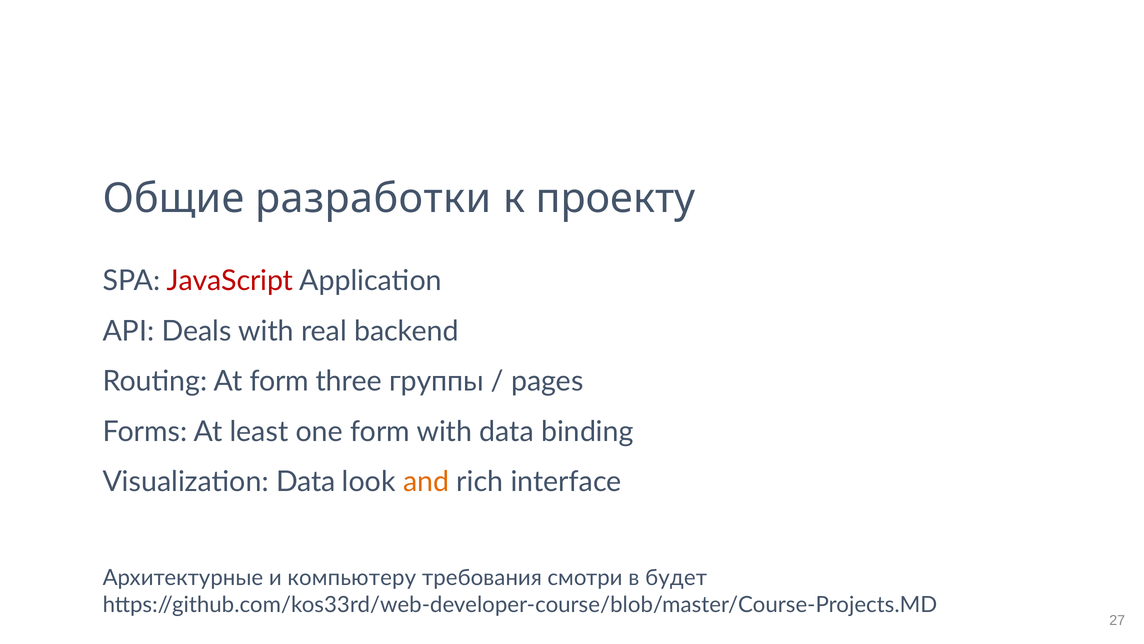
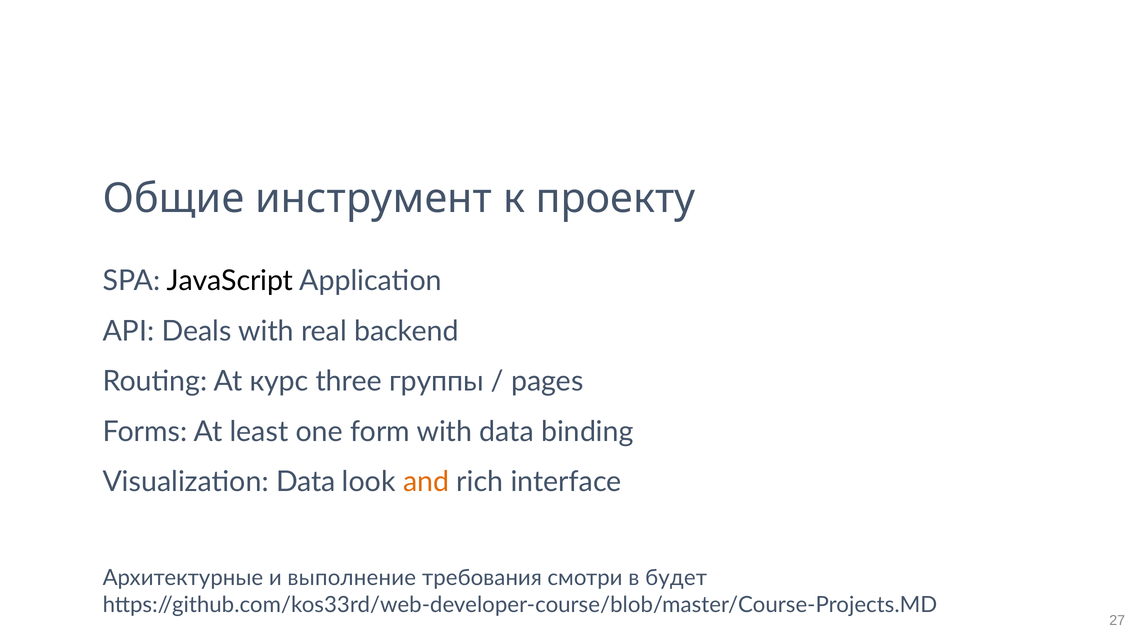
разработки: разработки -> инструмент (374, 198)
JavaScript colour: red -> black (230, 281)
At form: form -> курс (279, 381)
компьютеру: компьютеру -> выполнение (352, 578)
